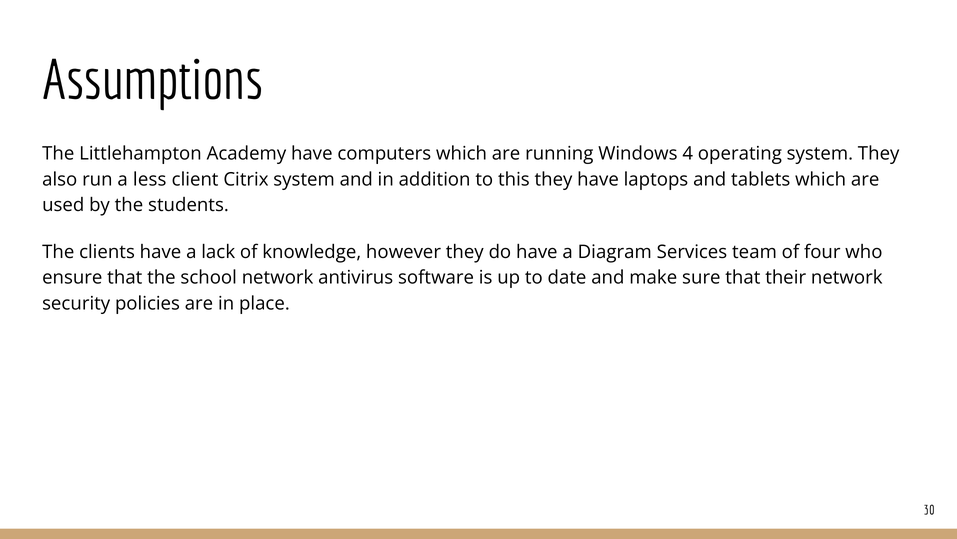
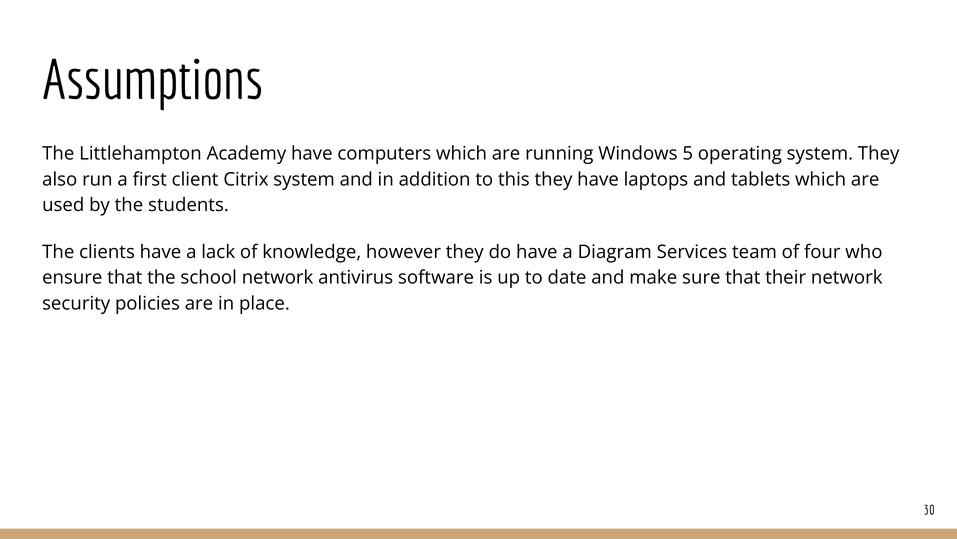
4: 4 -> 5 (688, 154)
less: less -> first (150, 179)
